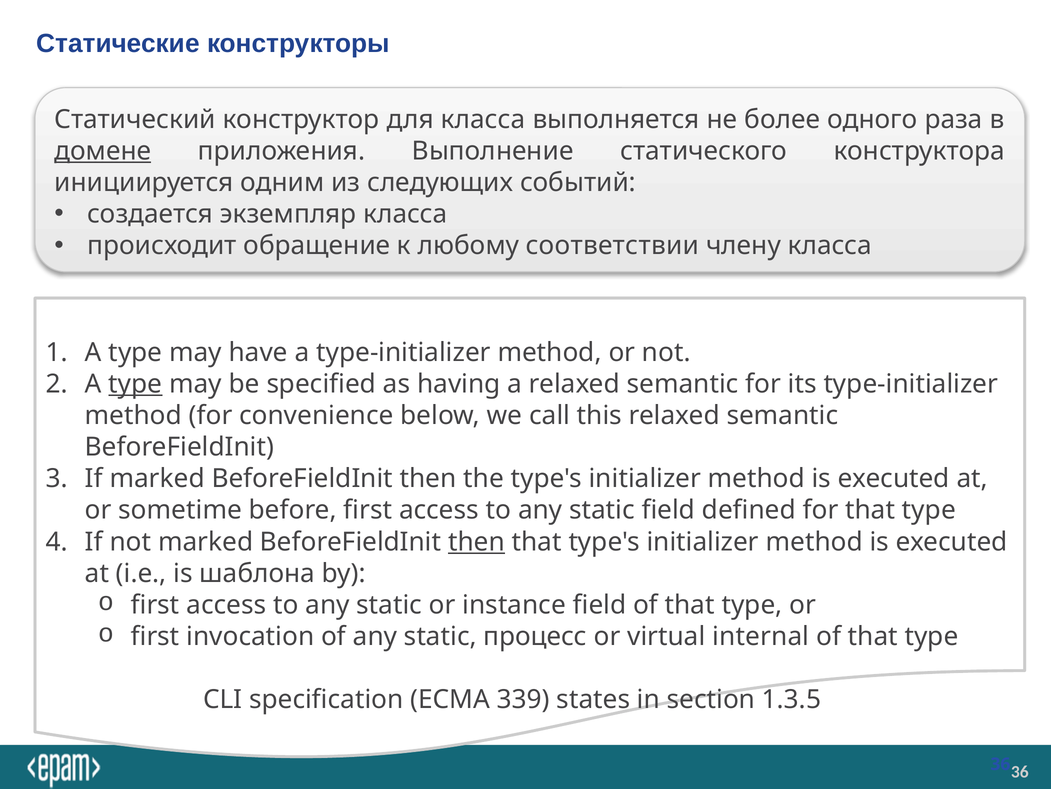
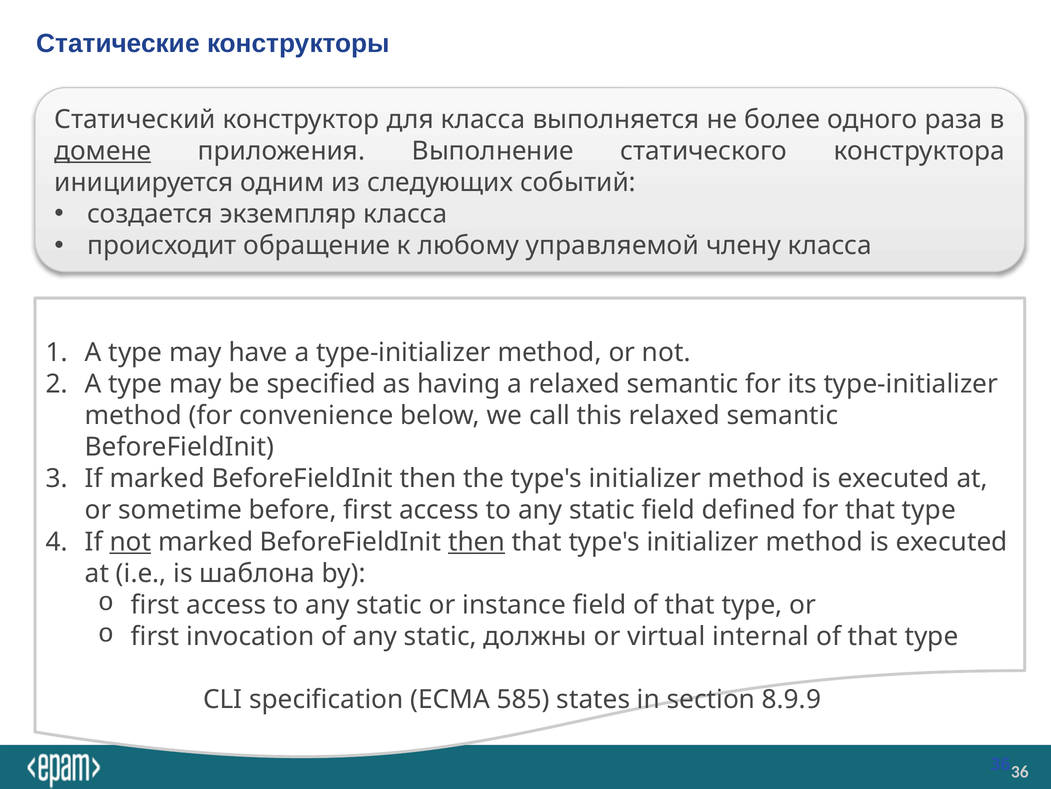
соответствии: соответствии -> управляемой (612, 246)
type underline: present -> none (135, 384)
not underline: none -> present (130, 541)
процесс: процесс -> должны (535, 636)
339: 339 -> 585 (523, 699)
1.3.5: 1.3.5 -> 8.9.9 (791, 699)
